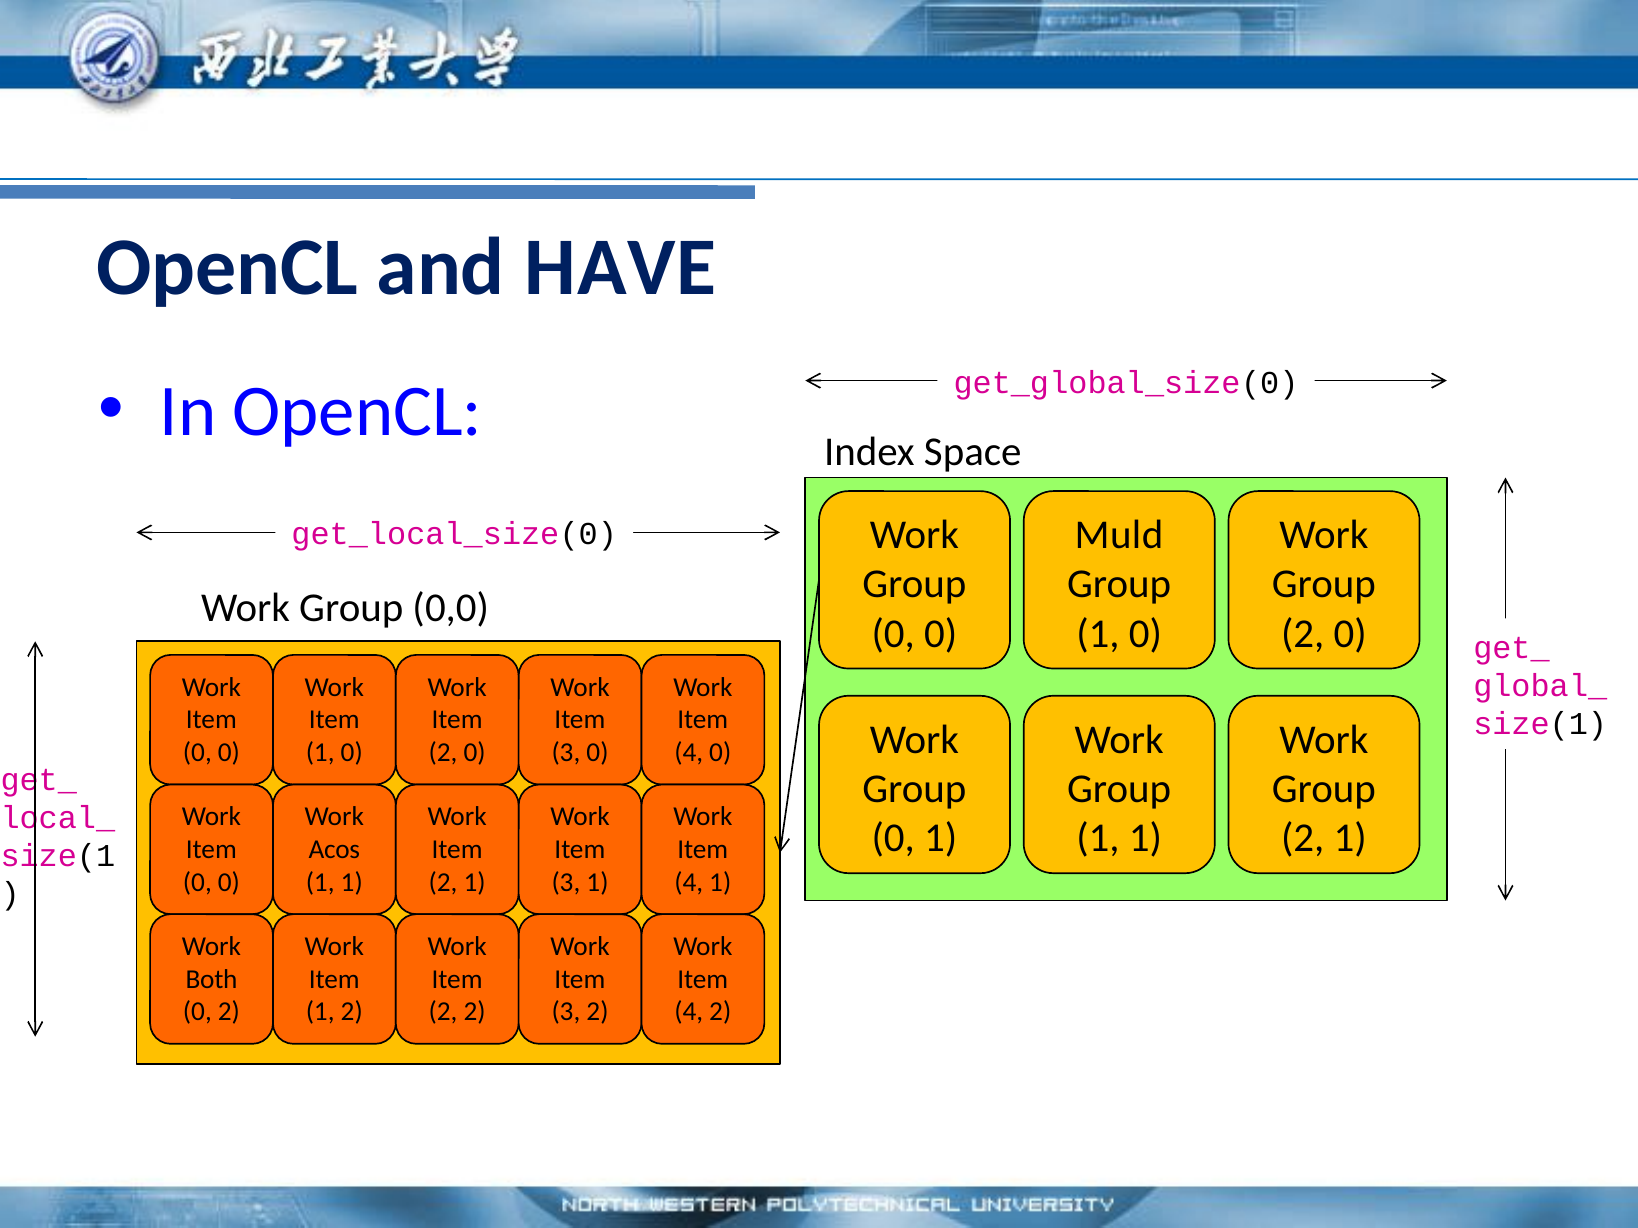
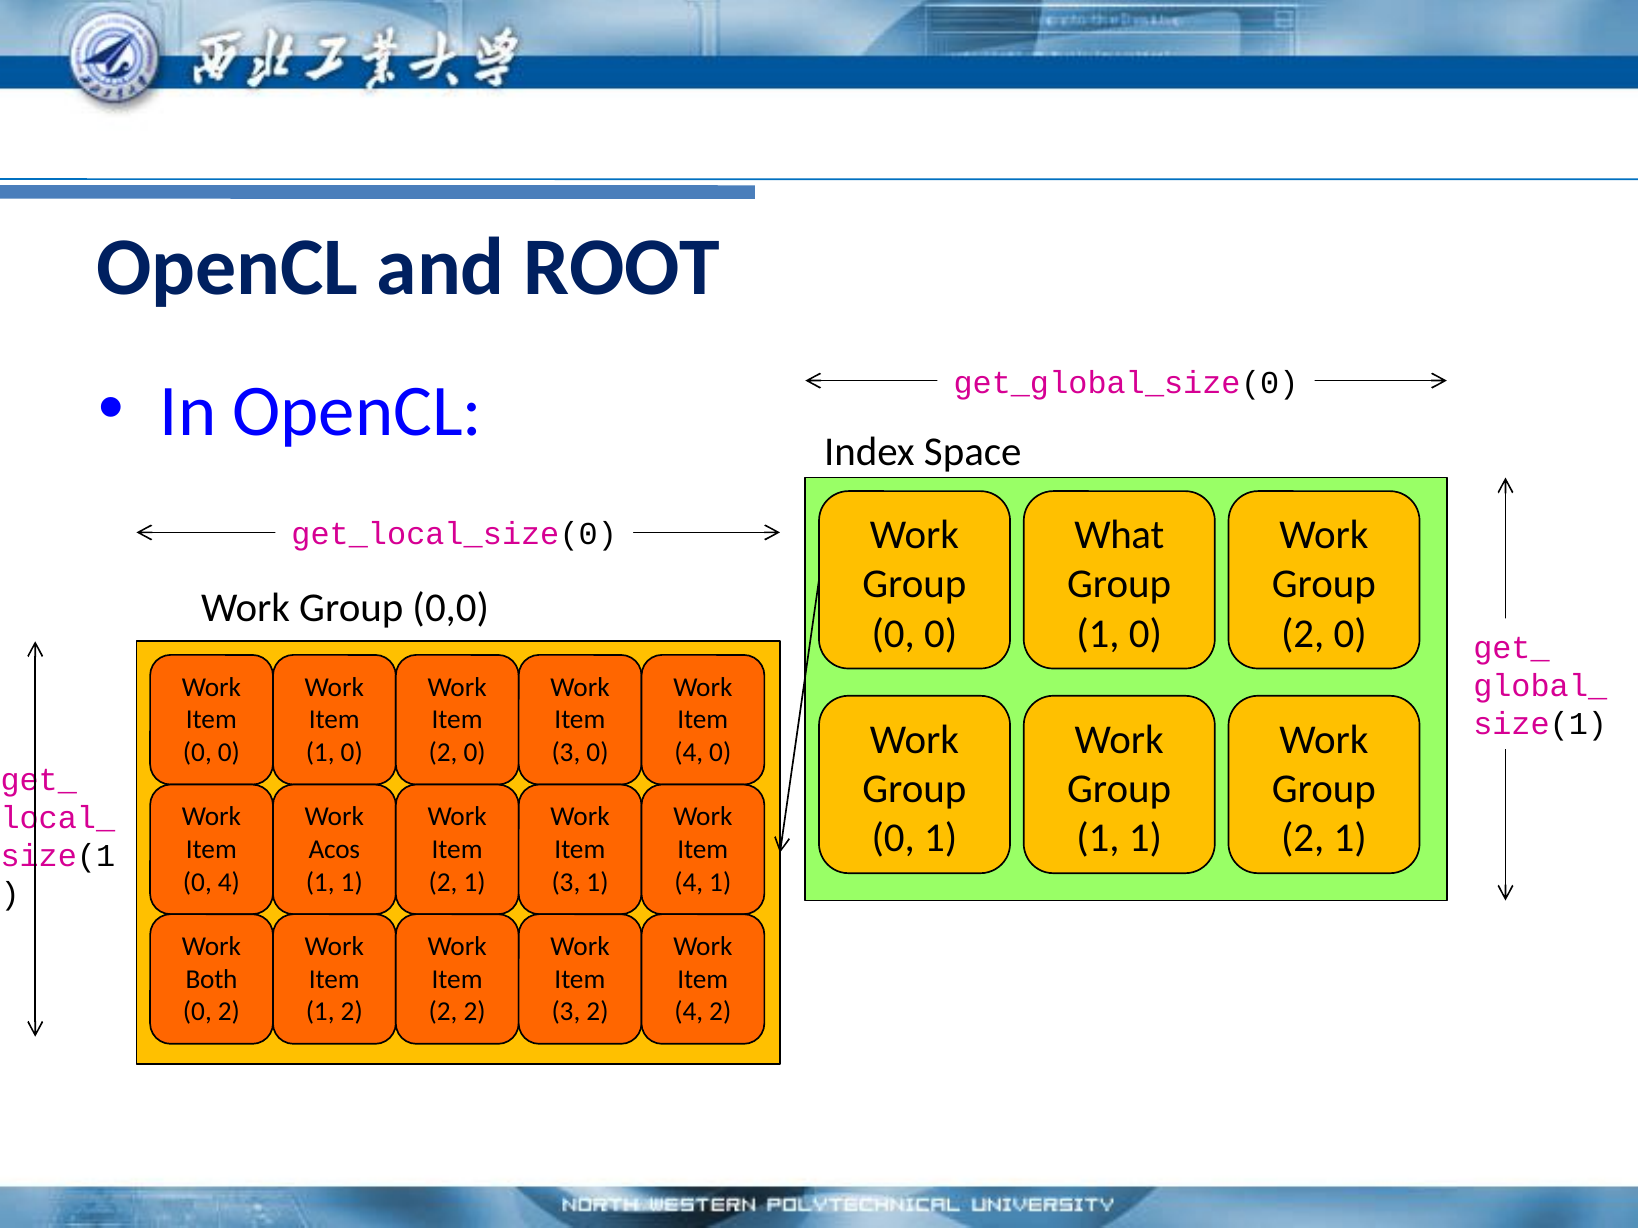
HAVE: HAVE -> ROOT (622, 267)
Muld: Muld -> What (1119, 535)
0: 0 -> 4 (229, 883)
